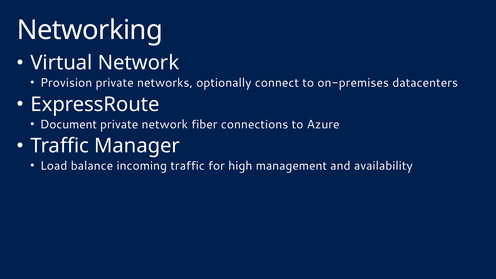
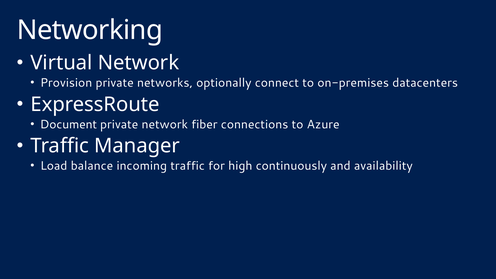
management: management -> continuously (291, 166)
